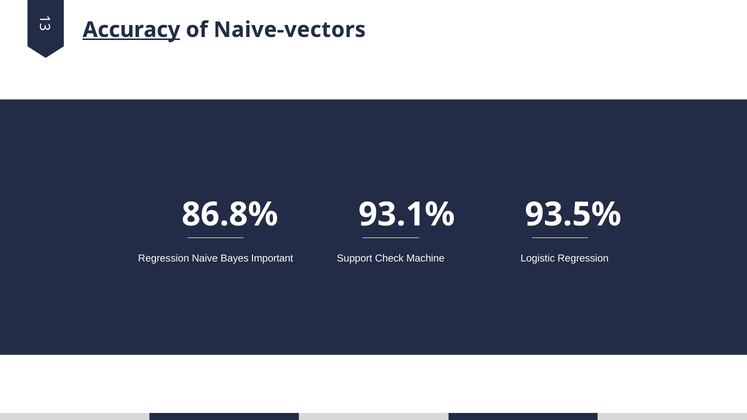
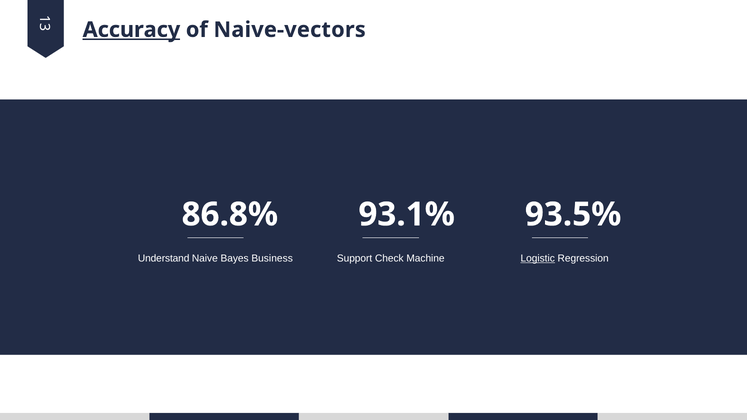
Regression: Regression -> Understand (164, 258)
Important: Important -> Business (272, 258)
Logistic underline: none -> present (538, 258)
